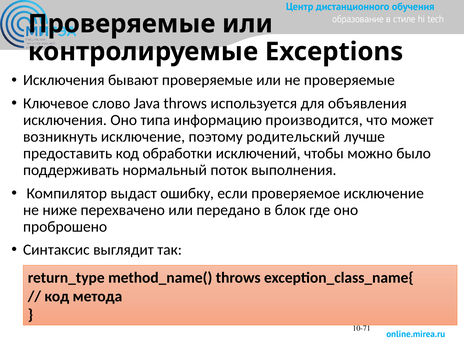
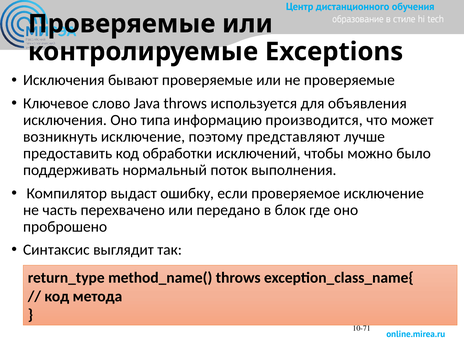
родительский: родительский -> представляют (293, 137)
ниже: ниже -> часть (60, 210)
